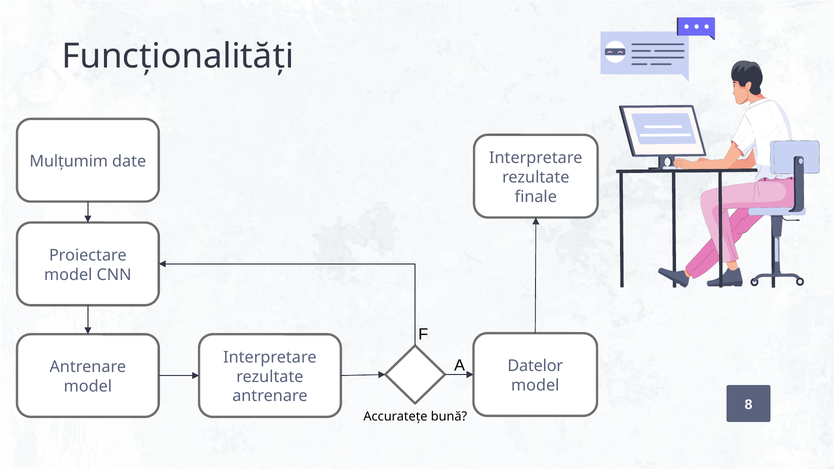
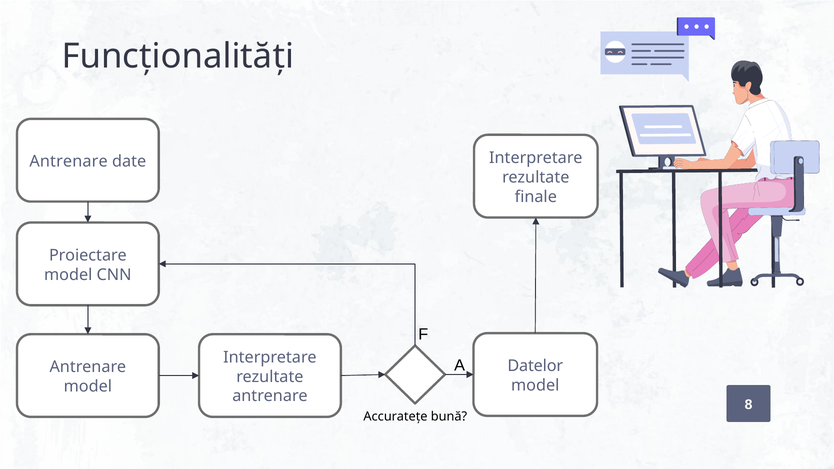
Mulțumim: Mulțumim -> Antrenare (69, 161)
